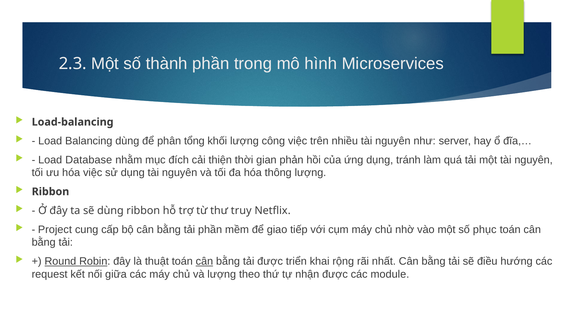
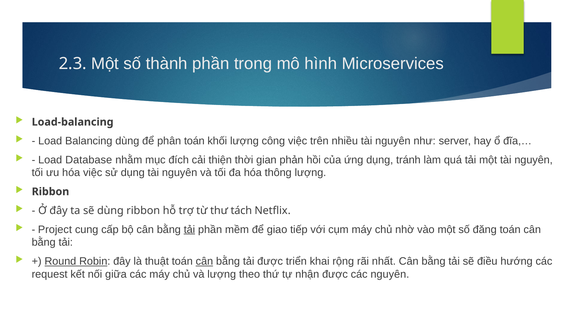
phân tổng: tổng -> toán (194, 141)
truy: truy -> tách (241, 210)
tải underline: none -> present (189, 229)
phục: phục -> đăng (485, 229)
các module: module -> nguyên (390, 274)
